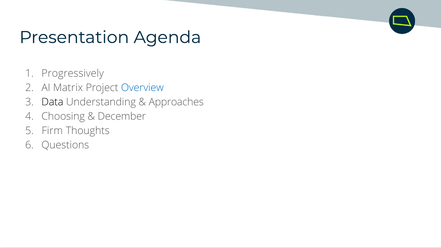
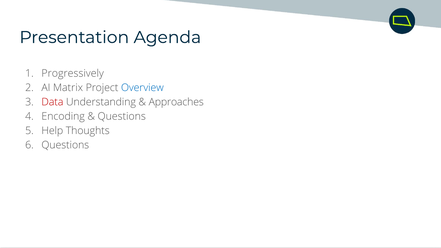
Data colour: black -> red (52, 102)
Choosing: Choosing -> Encoding (63, 116)
December: December -> Questions (122, 116)
Firm: Firm -> Help (52, 131)
